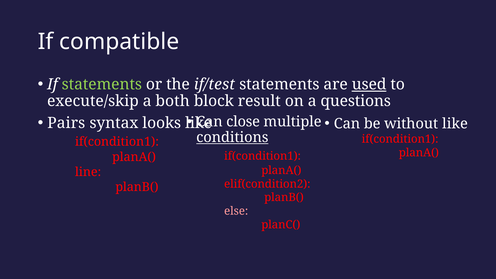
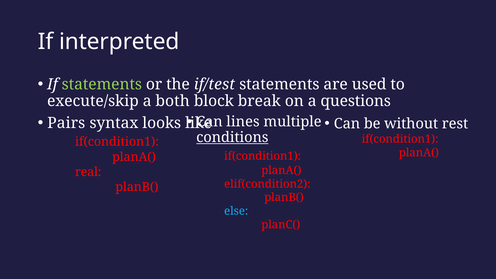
compatible: compatible -> interpreted (119, 42)
used underline: present -> none (369, 84)
result: result -> break (259, 101)
close: close -> lines (243, 122)
without like: like -> rest (455, 124)
line: line -> real (88, 172)
else colour: pink -> light blue (236, 211)
